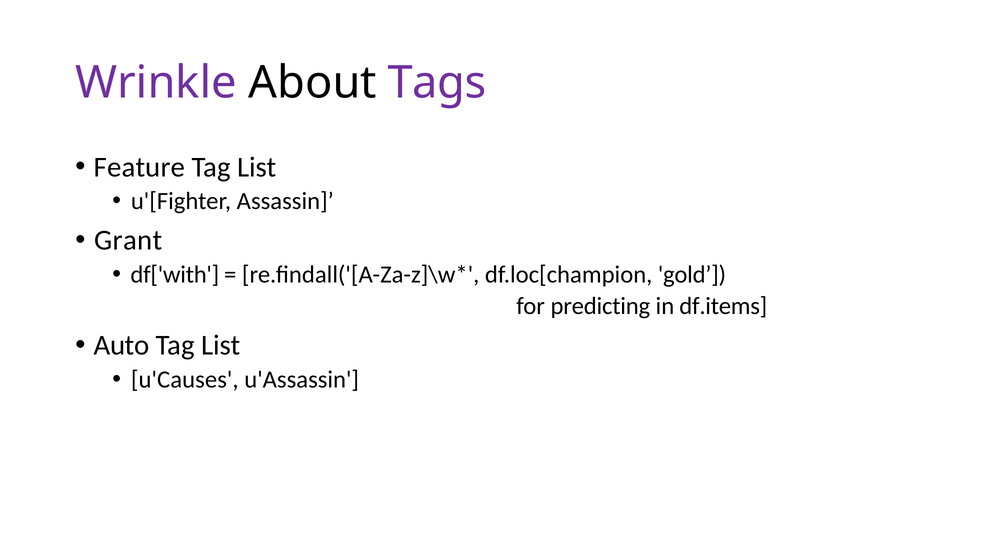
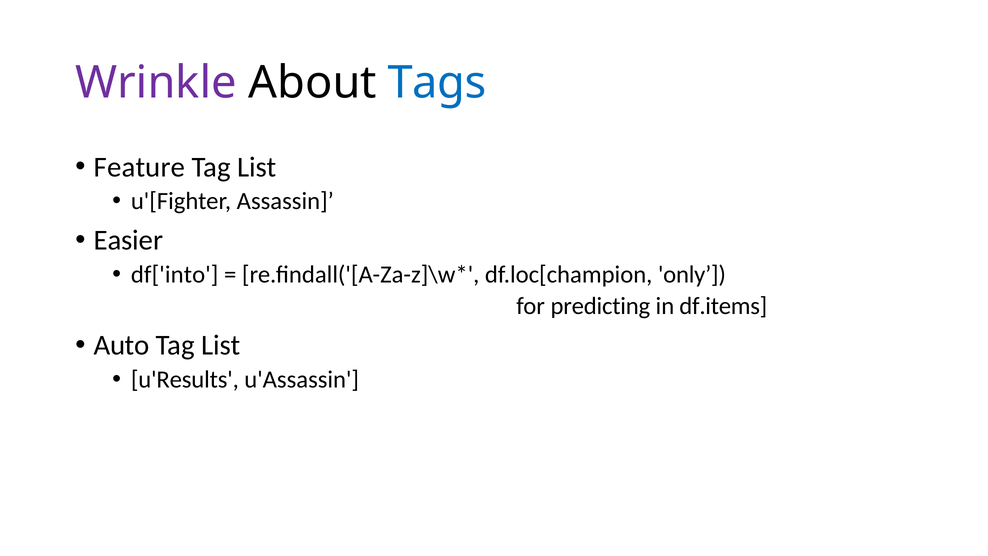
Tags colour: purple -> blue (437, 83)
Grant: Grant -> Easier (128, 240)
df['with: df['with -> df['into (175, 274)
gold: gold -> only (692, 274)
u'Causes: u'Causes -> u'Results (185, 379)
